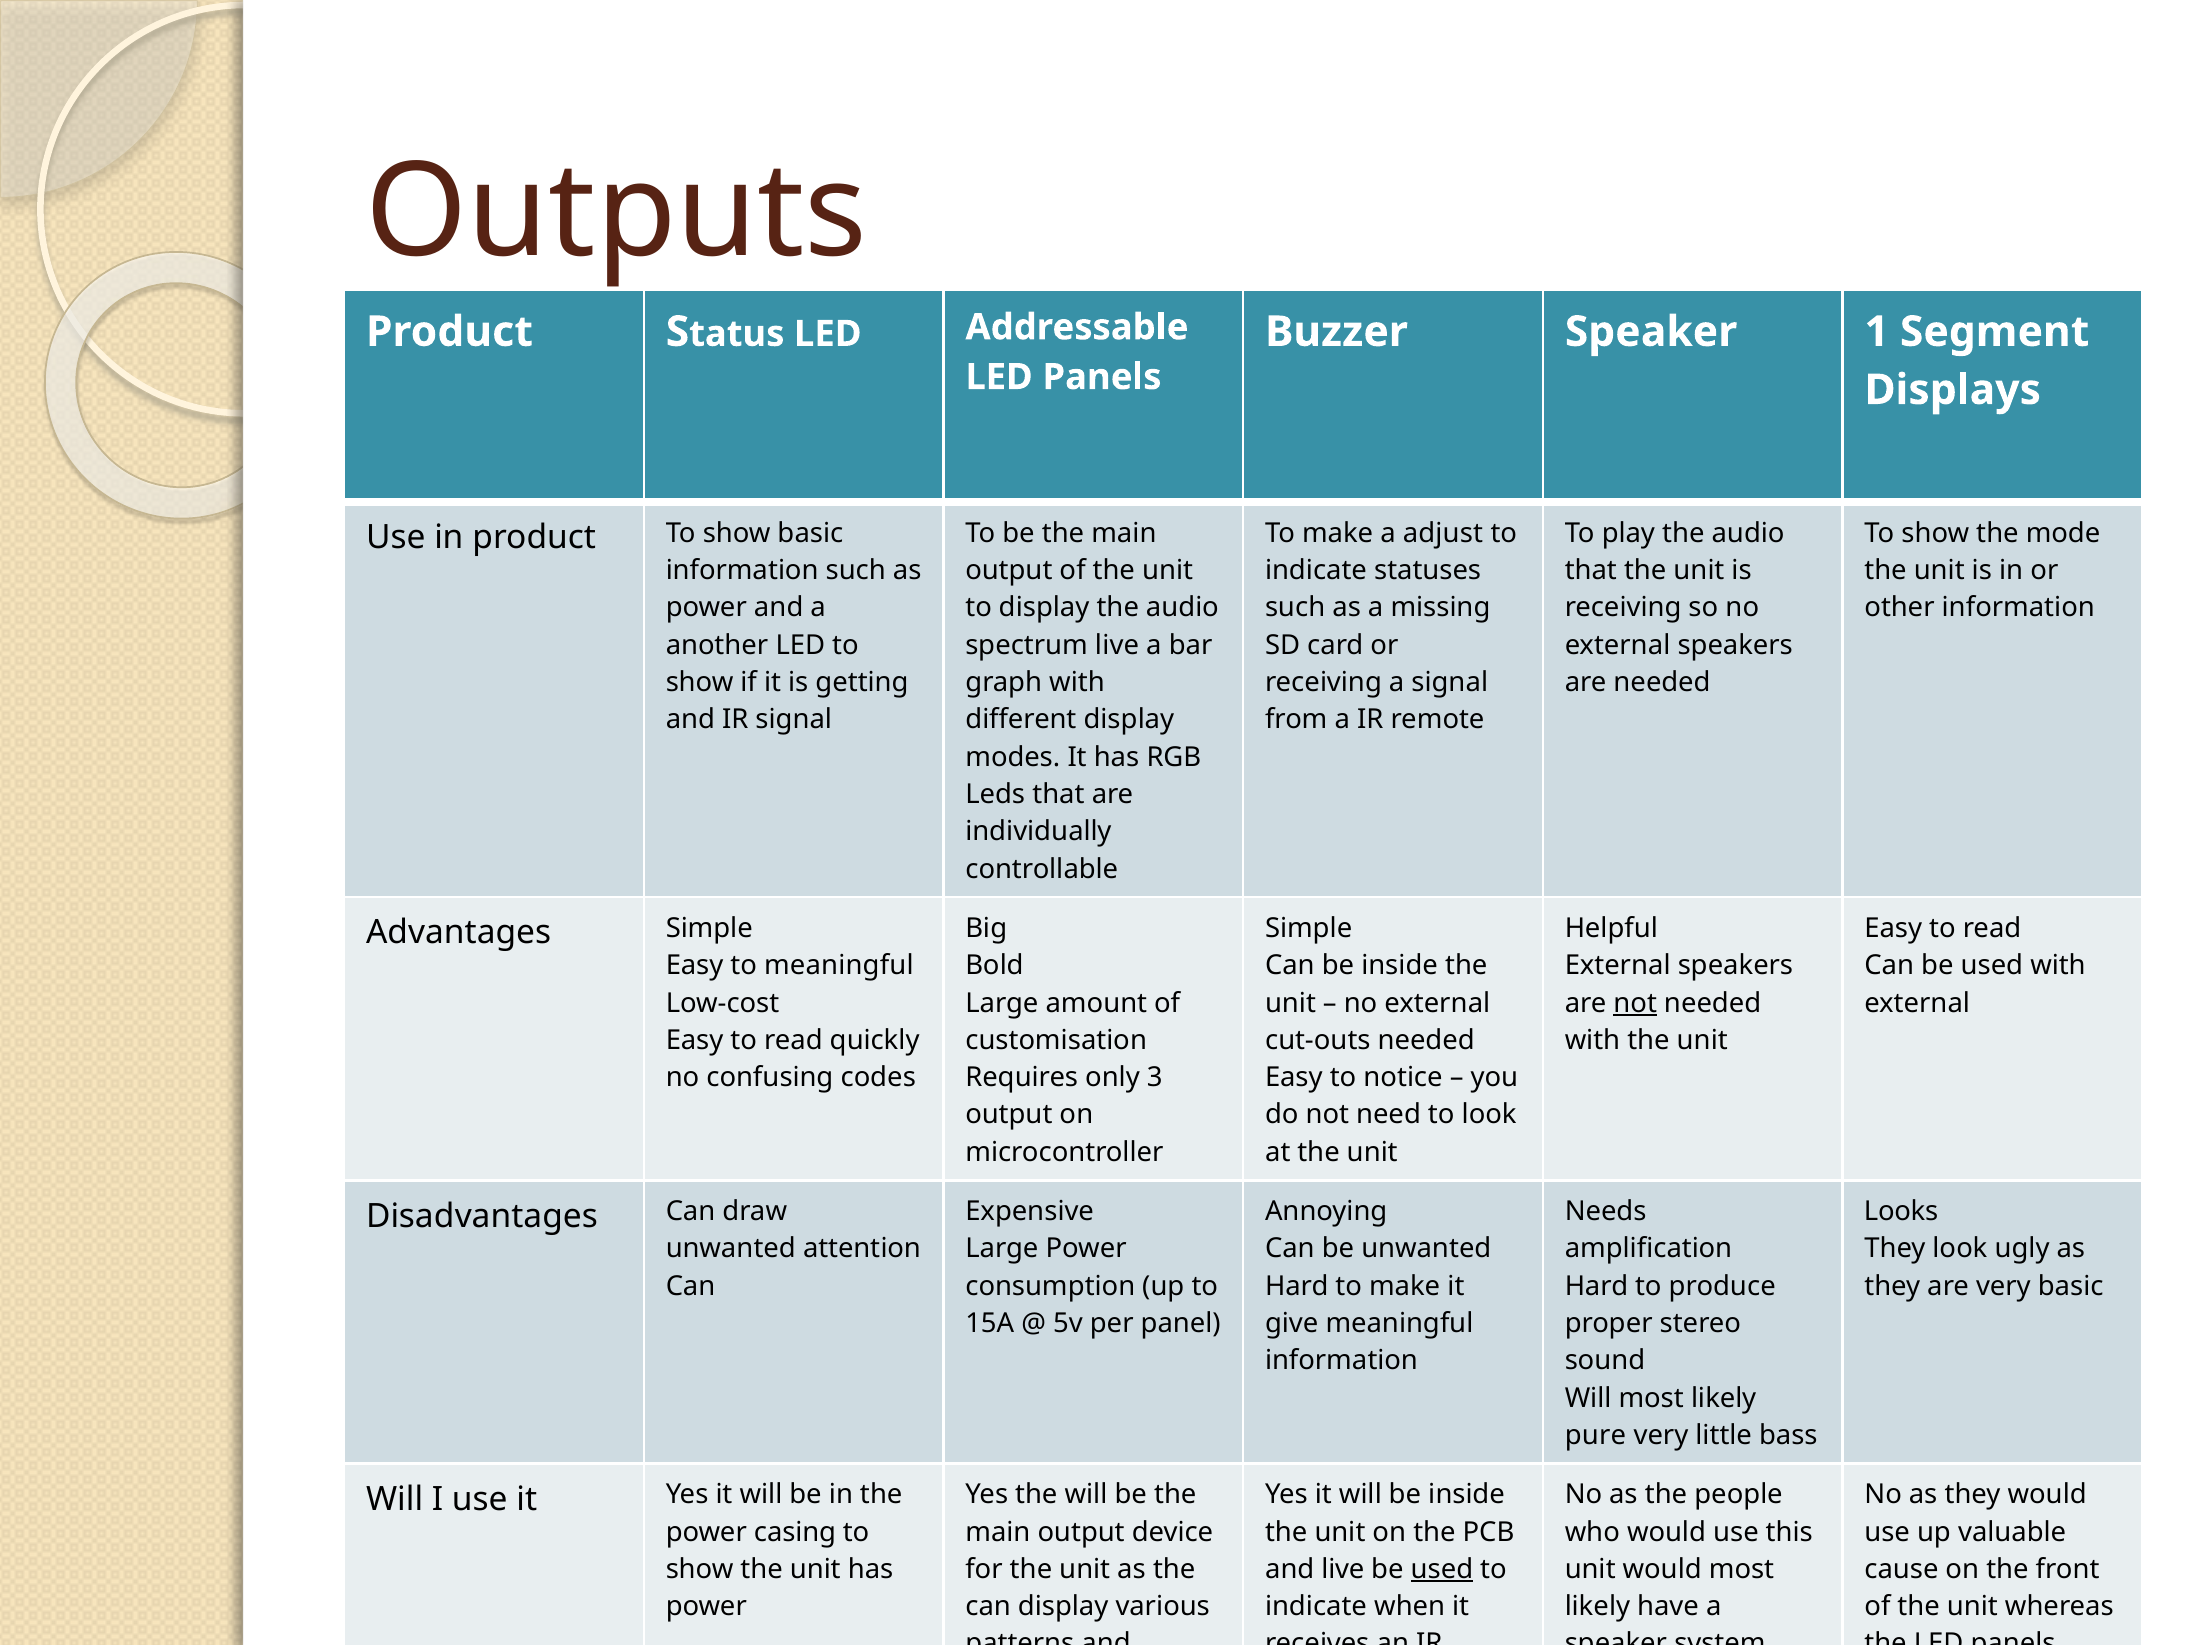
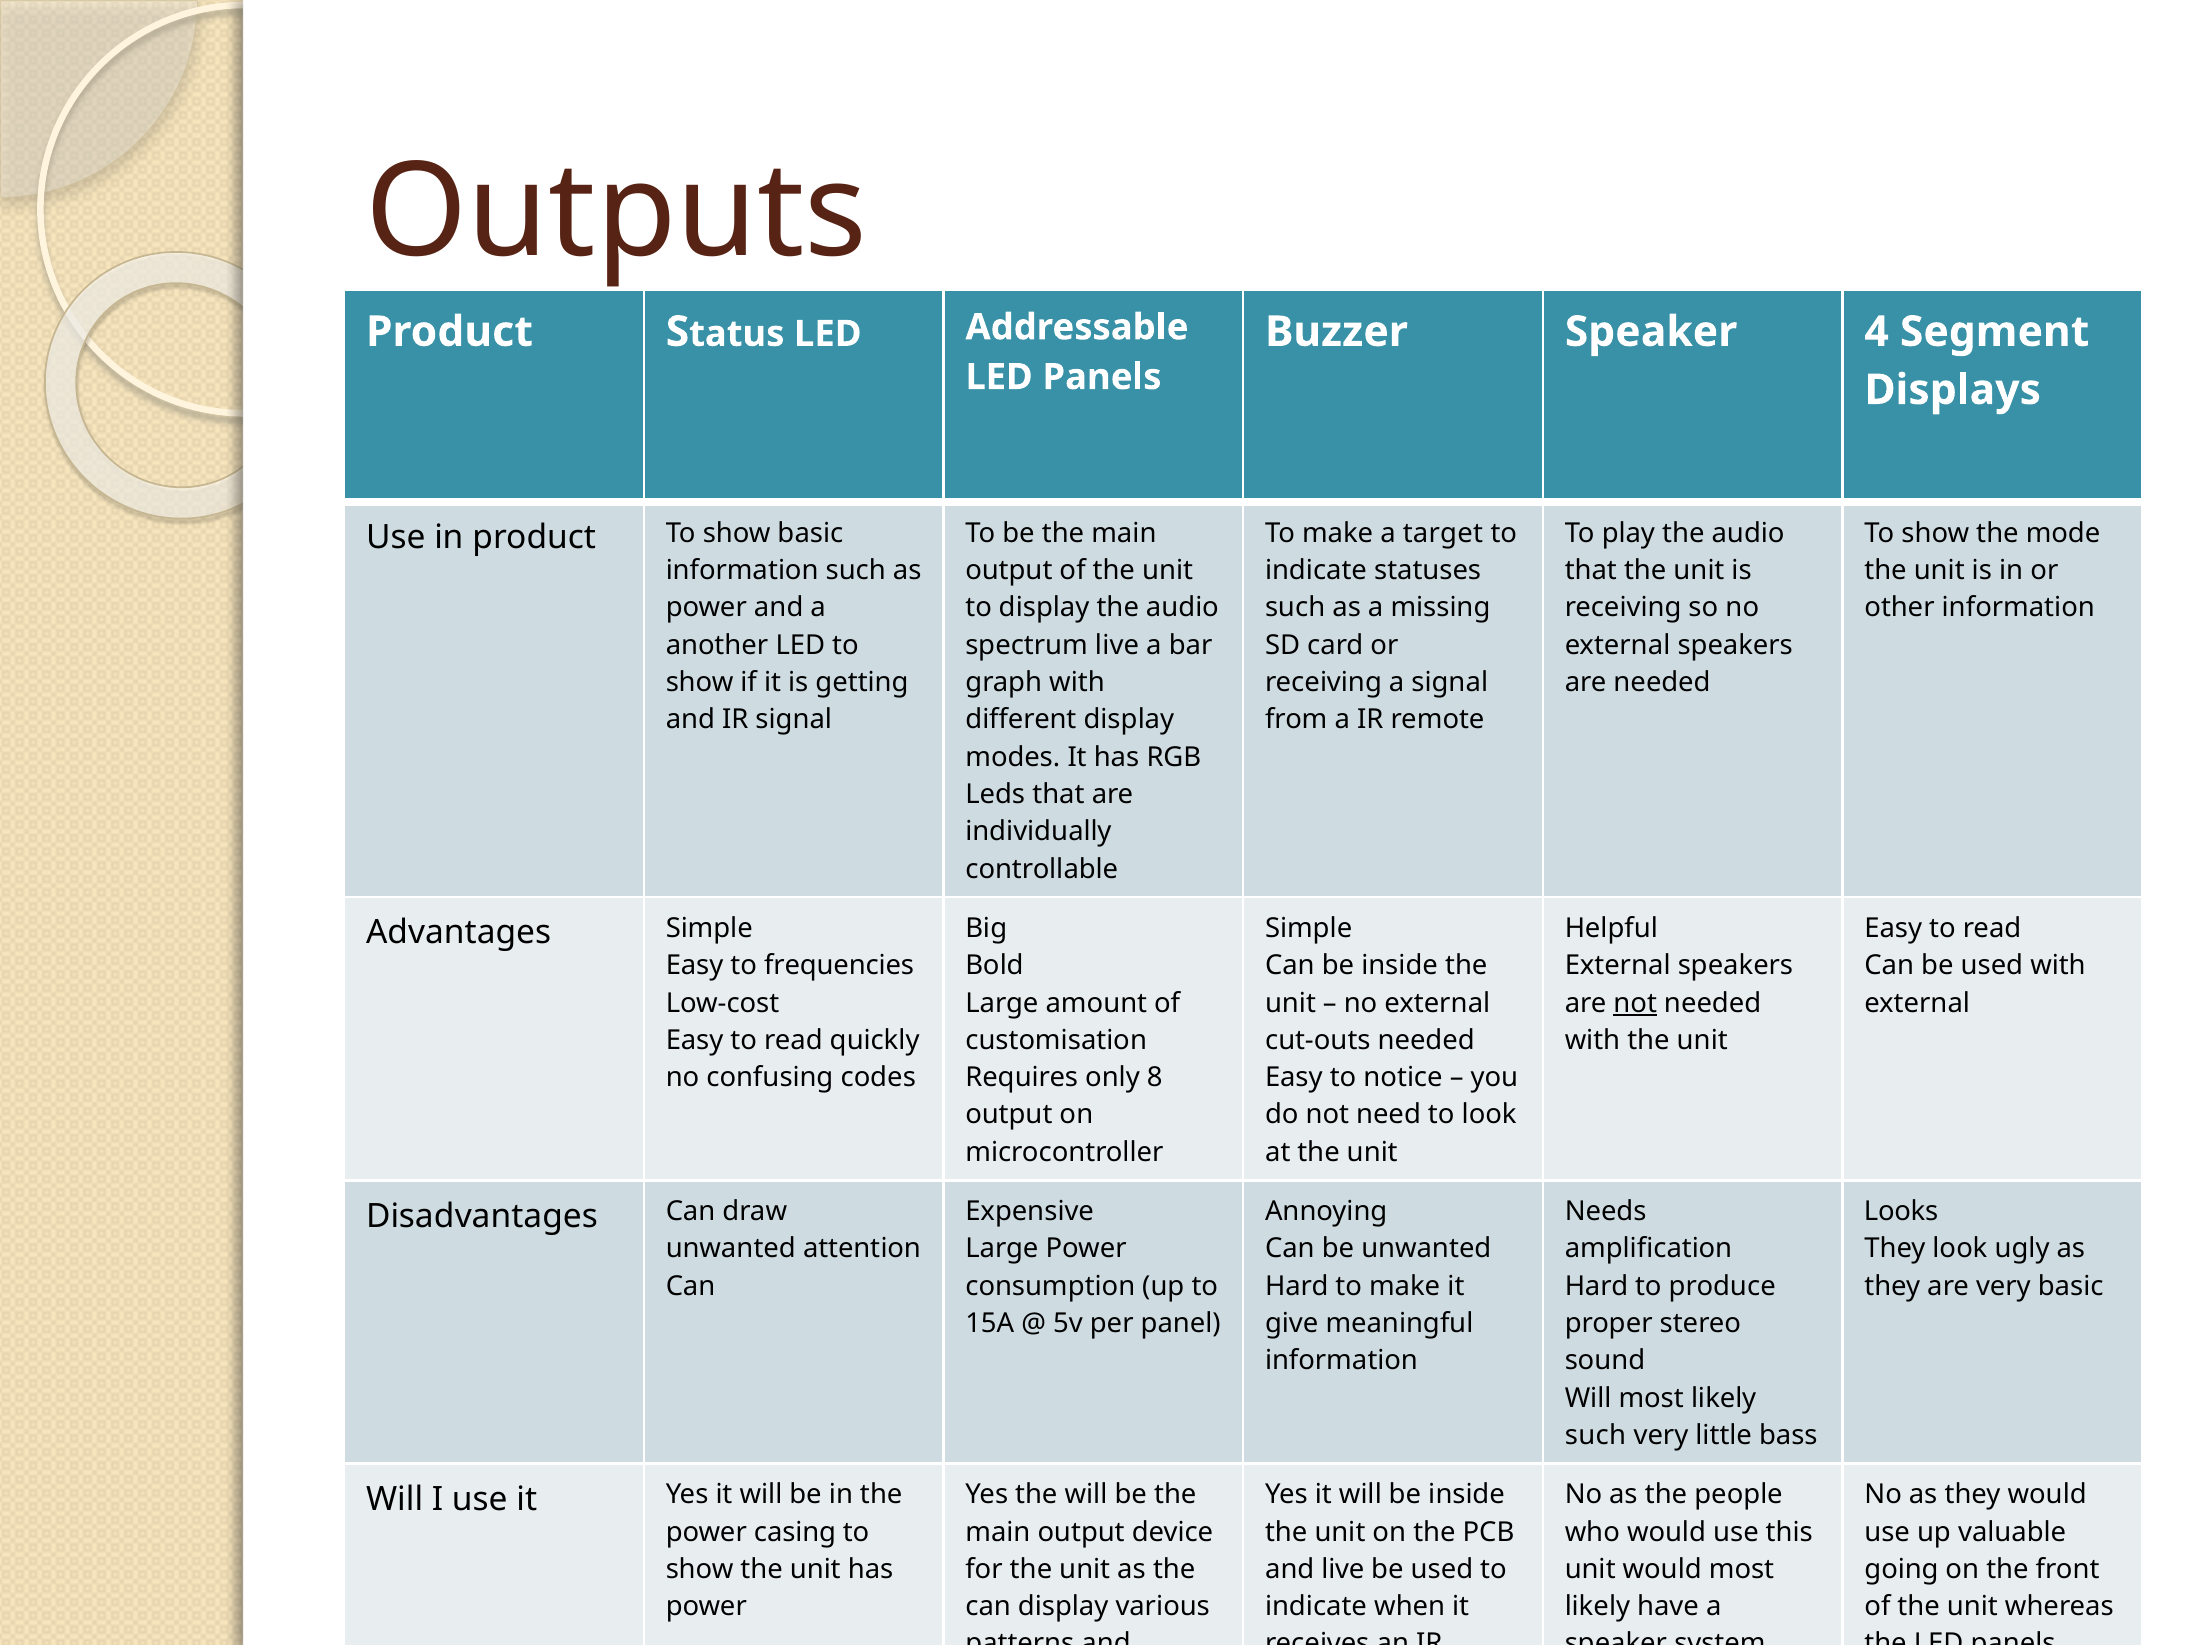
1: 1 -> 4 (1877, 332)
adjust: adjust -> target (1443, 533)
to meaningful: meaningful -> frequencies (839, 966)
3: 3 -> 8 (1155, 1077)
pure: pure -> such (1595, 1435)
used underline: present -> none (1442, 1569)
cause: cause -> going (1902, 1569)
